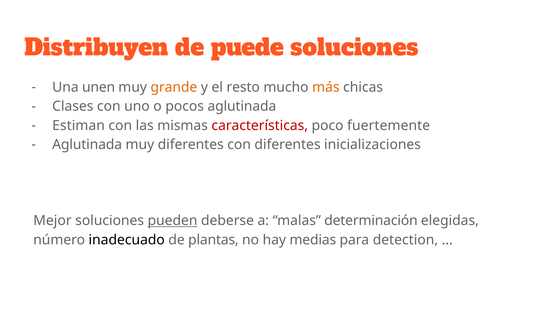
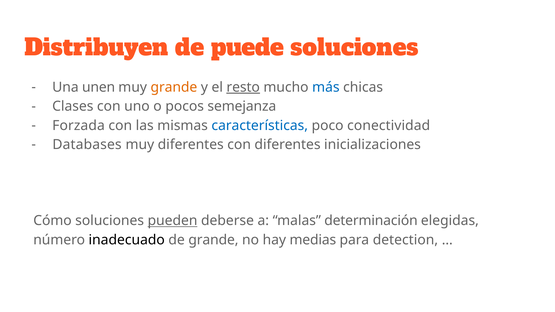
resto underline: none -> present (243, 87)
más colour: orange -> blue (326, 87)
pocos aglutinada: aglutinada -> semejanza (242, 106)
Estiman: Estiman -> Forzada (79, 126)
características colour: red -> blue (260, 126)
fuertemente: fuertemente -> conectividad (389, 126)
Aglutinada: Aglutinada -> Databases (87, 145)
Mejor: Mejor -> Cómo (53, 221)
de plantas: plantas -> grande (213, 240)
